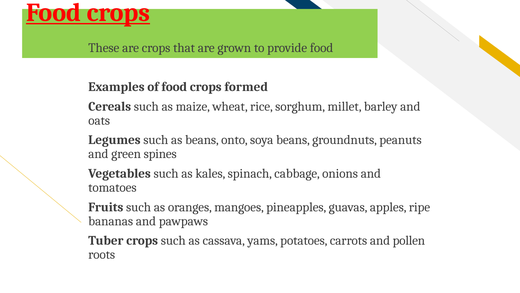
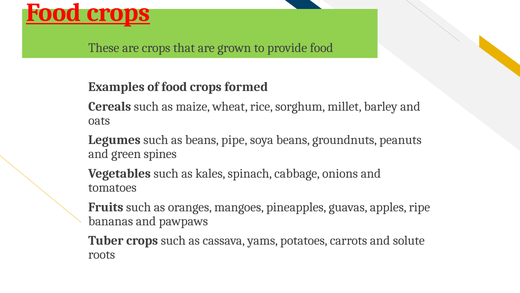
onto: onto -> pipe (234, 140)
pollen: pollen -> solute (409, 240)
